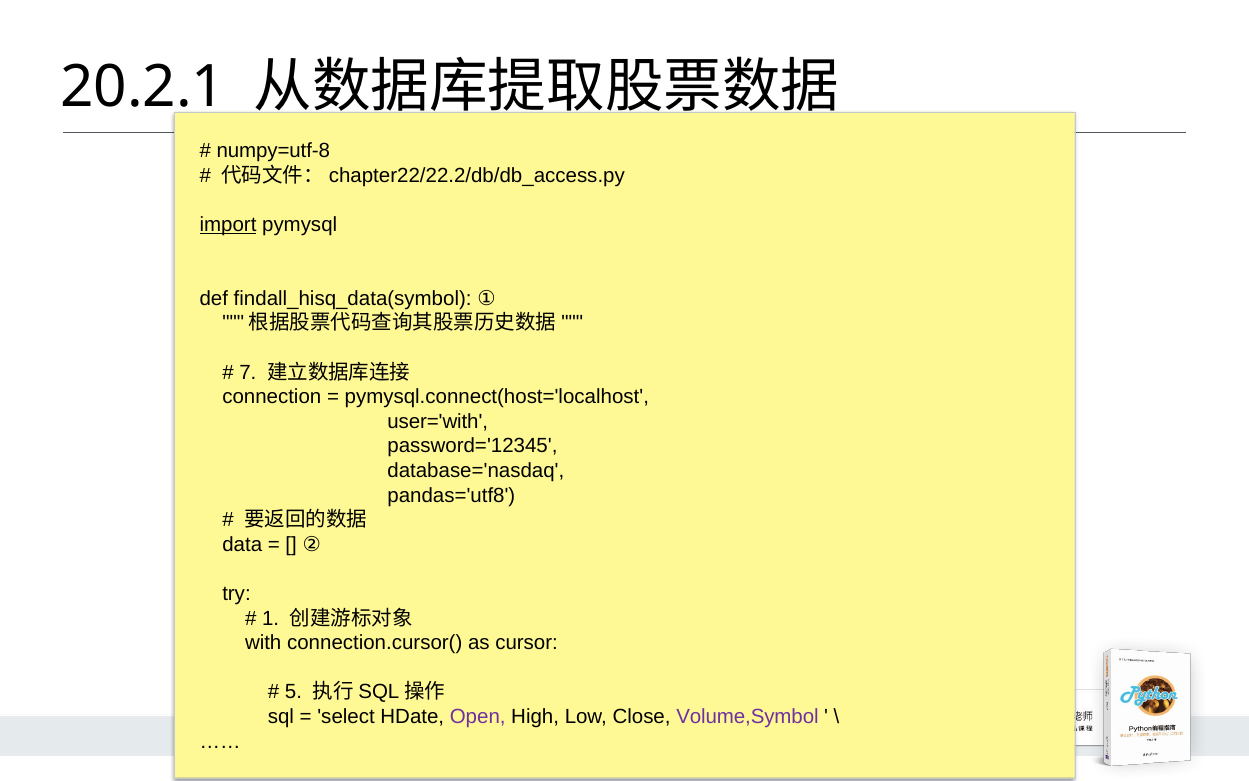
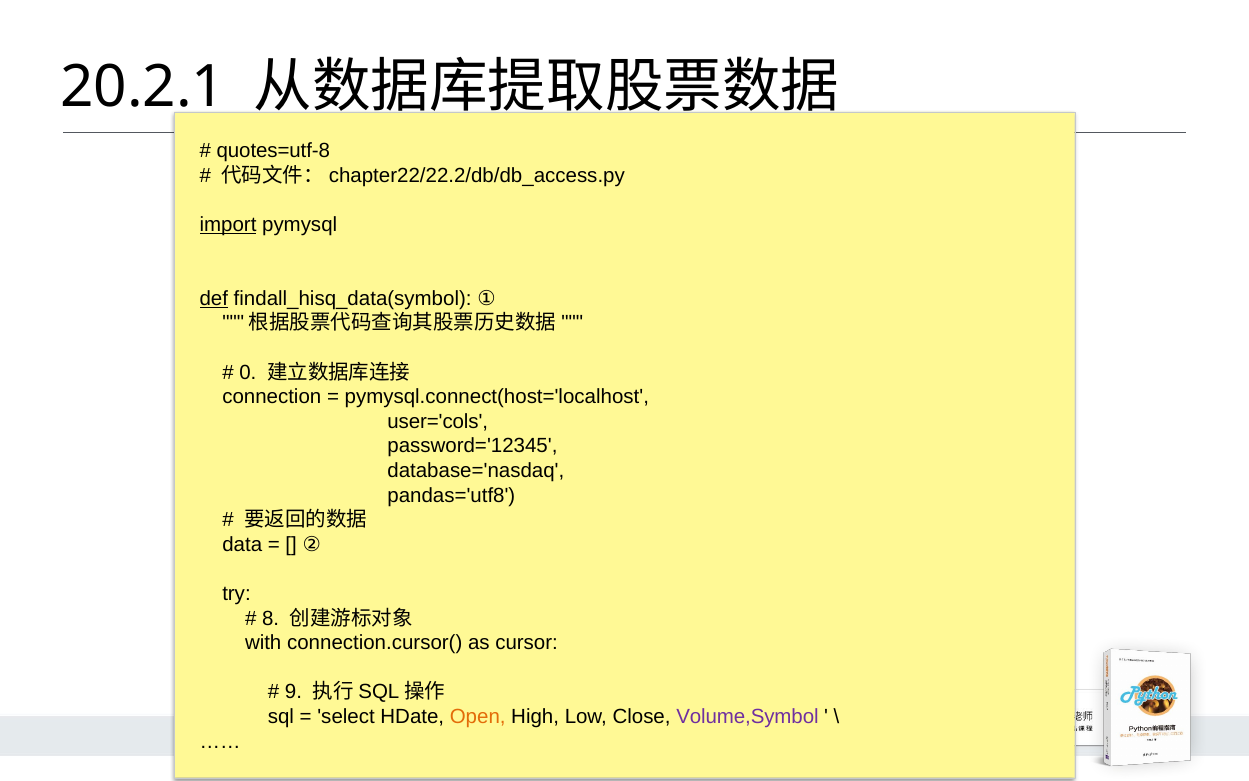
numpy=utf-8: numpy=utf-8 -> quotes=utf-8 (273, 151)
def underline: none -> present (214, 298)
7: 7 -> 0 (248, 372)
user='with: user='with -> user='cols (438, 421)
1: 1 -> 8 (271, 618)
5: 5 -> 9 (293, 692)
Open colour: purple -> orange (478, 716)
